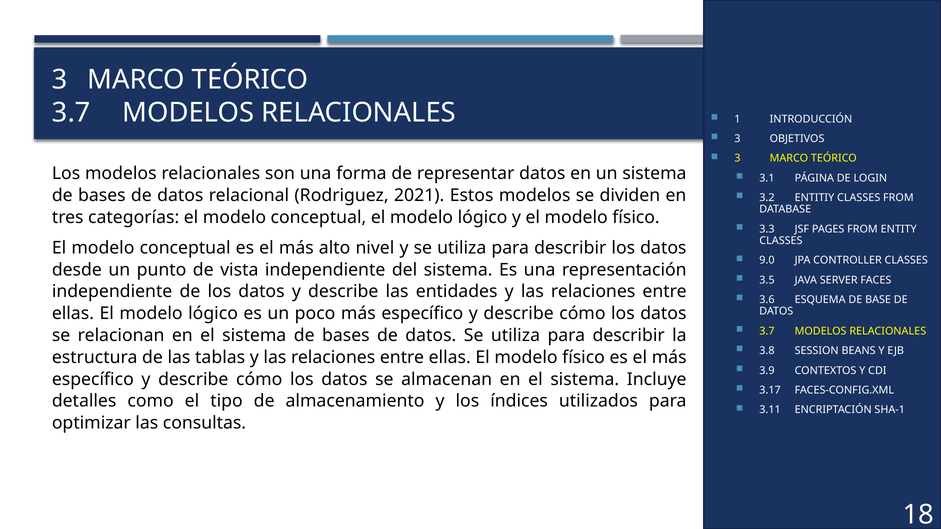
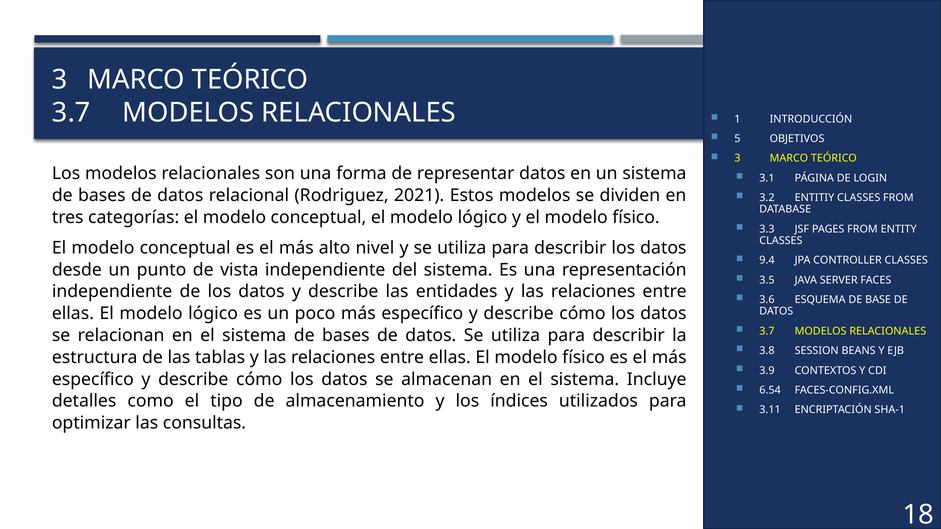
3: 3 -> 5 (737, 139)
9.0: 9.0 -> 9.4 (767, 261)
3.17: 3.17 -> 6.54 (770, 390)
